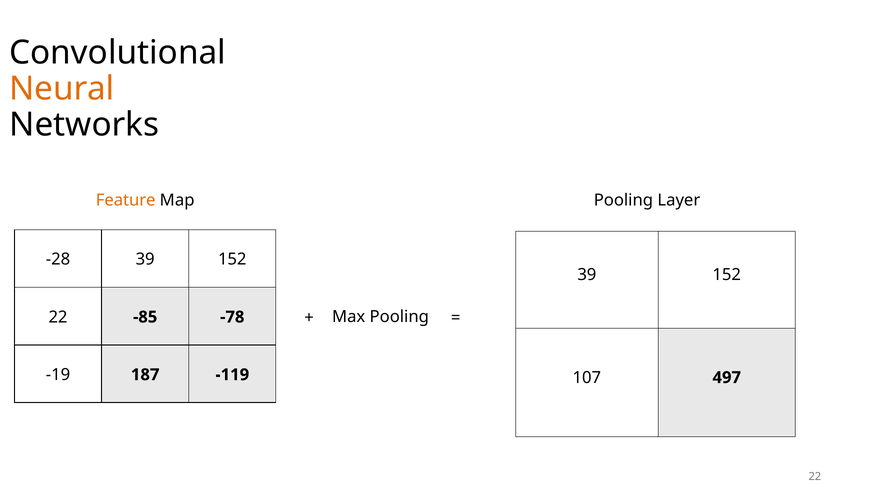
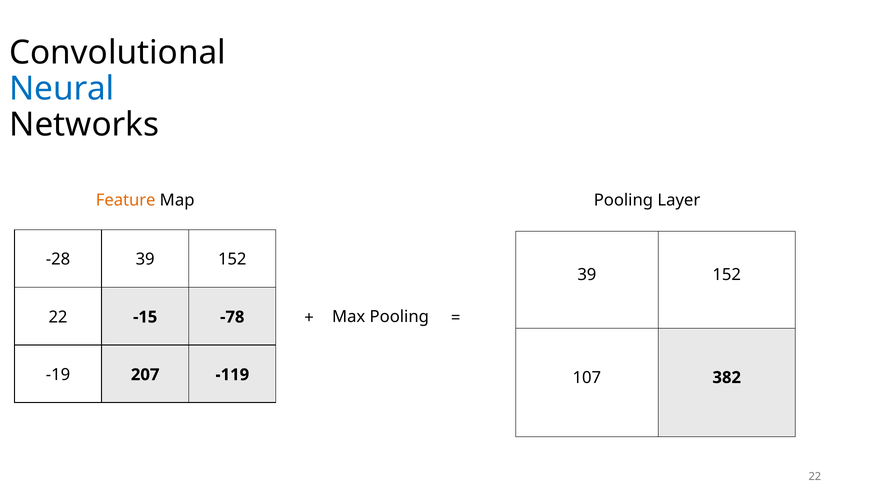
Neural colour: orange -> blue (62, 89)
-85: -85 -> -15 (145, 317)
187: 187 -> 207 (145, 375)
497: 497 -> 382 (727, 378)
